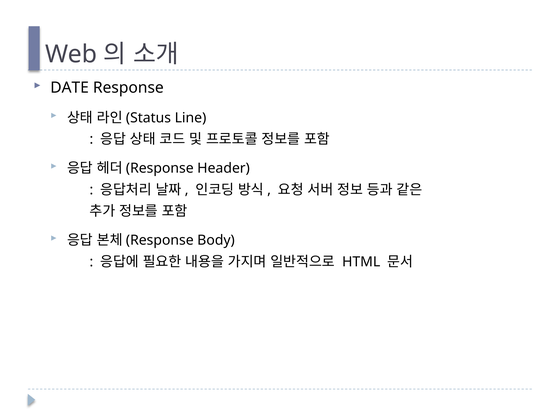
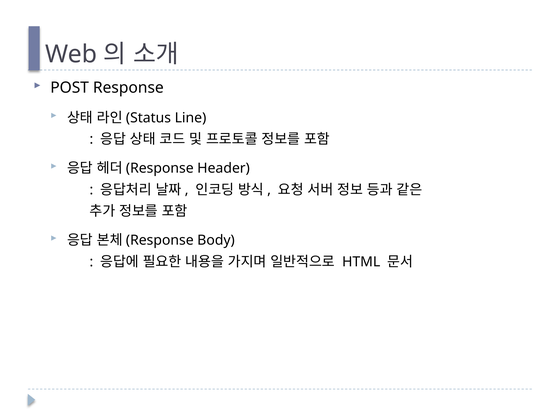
DATE: DATE -> POST (70, 88)
